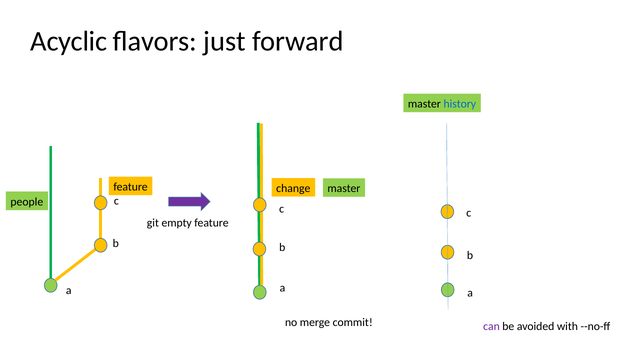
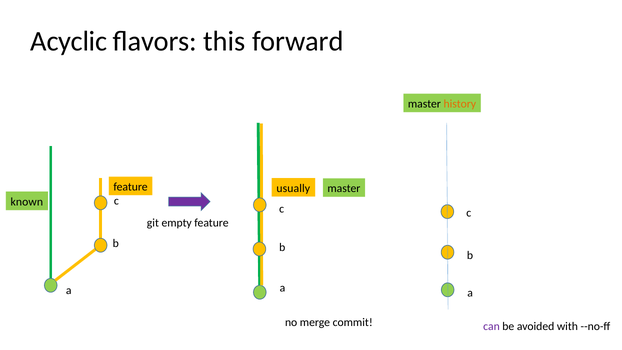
just: just -> this (224, 41)
history colour: blue -> orange (460, 104)
change: change -> usually (293, 188)
people: people -> known (27, 202)
